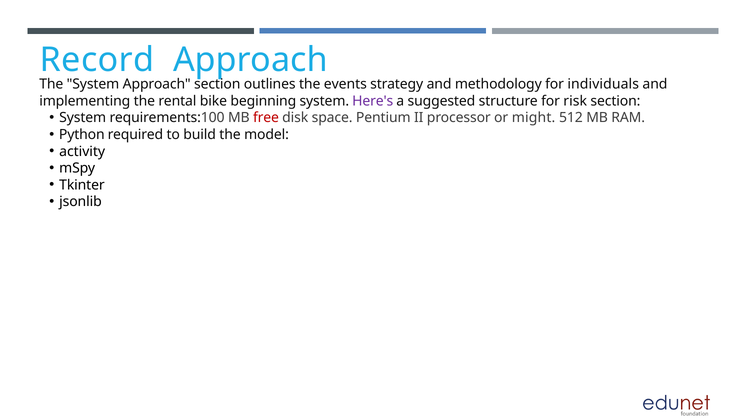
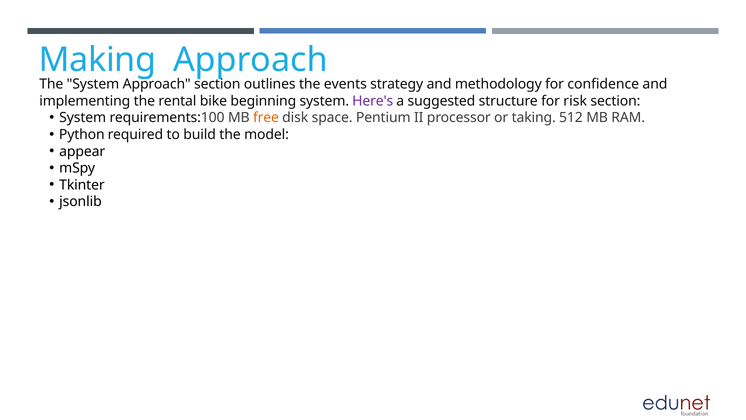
Record: Record -> Making (97, 60)
individuals: individuals -> confidence (603, 84)
free colour: red -> orange (266, 118)
might: might -> taking (534, 118)
activity: activity -> appear (82, 151)
